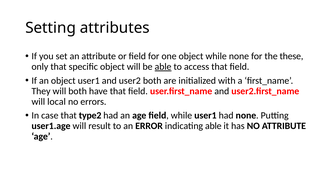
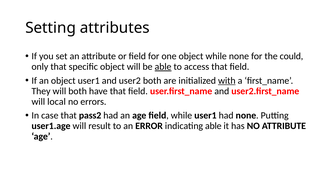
these: these -> could (291, 56)
with underline: none -> present (227, 81)
type2: type2 -> pass2 (90, 115)
